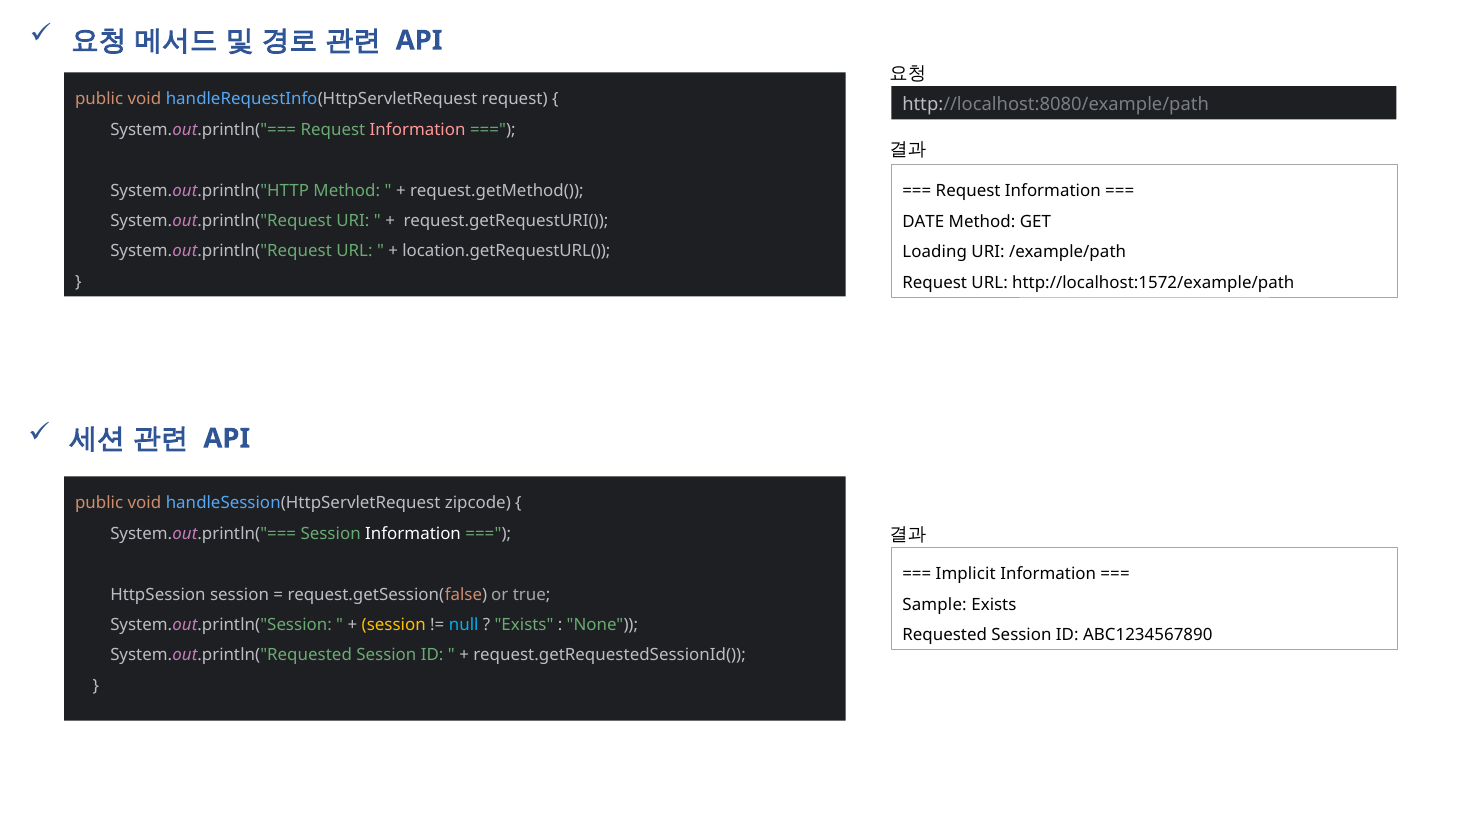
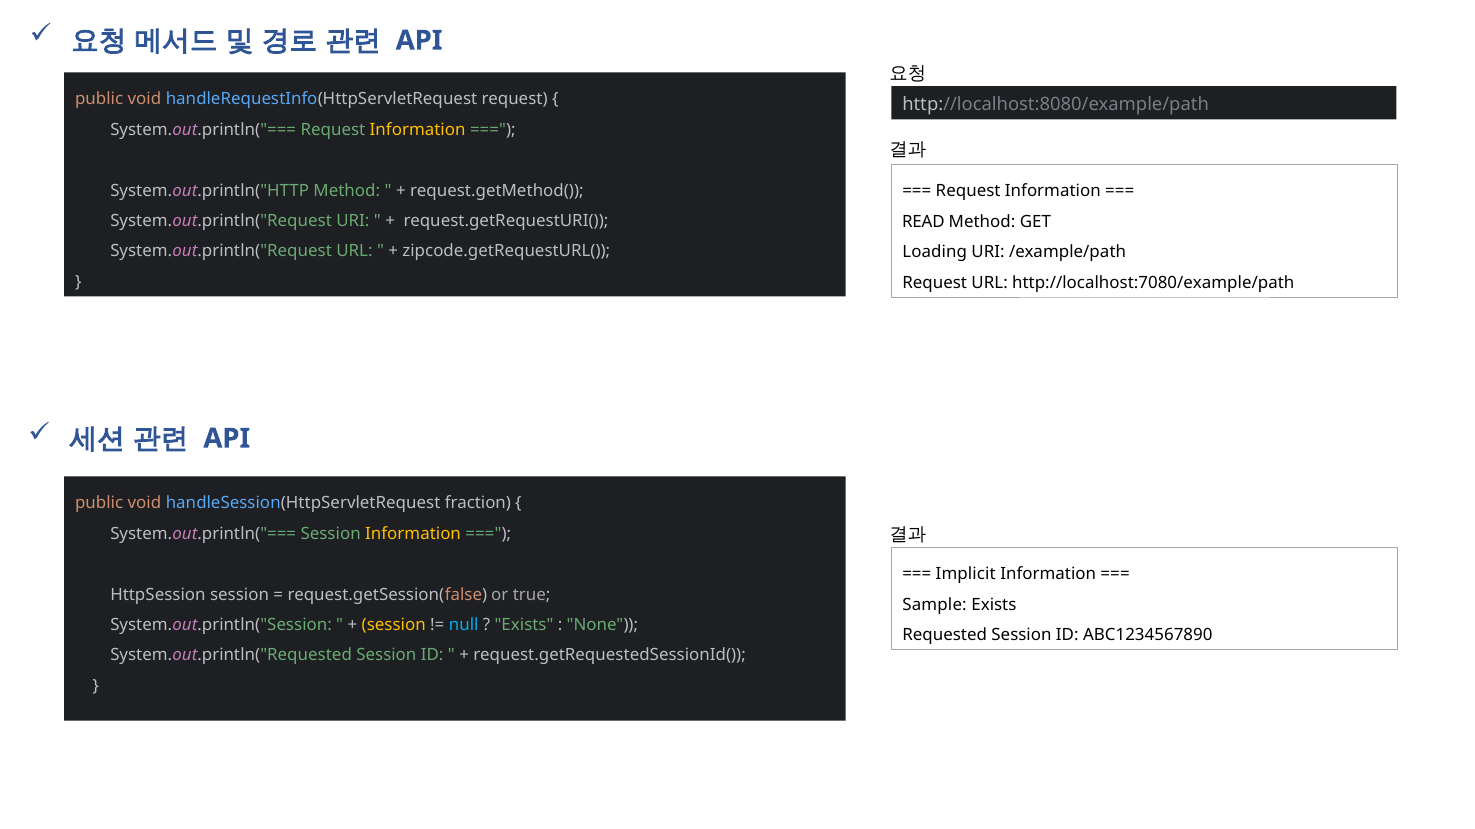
Information colour: pink -> yellow (418, 130)
DATE: DATE -> READ (923, 222)
location.getRequestURL(: location.getRequestURL( -> zipcode.getRequestURL( (506, 252)
http://localhost:1572/example/path: http://localhost:1572/example/path -> http://localhost:7080/example/path (1153, 283)
zipcode: zipcode -> fraction (478, 504)
Information colour: white -> yellow (413, 534)
